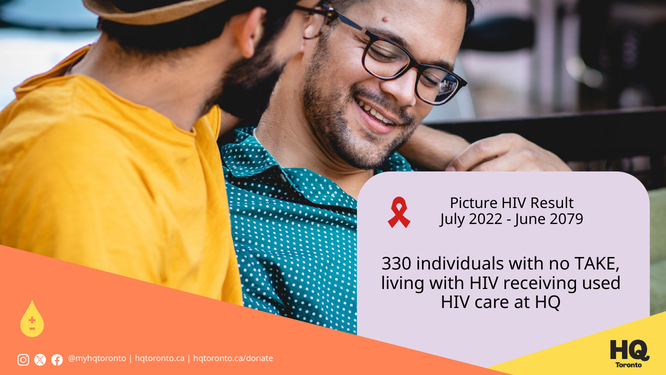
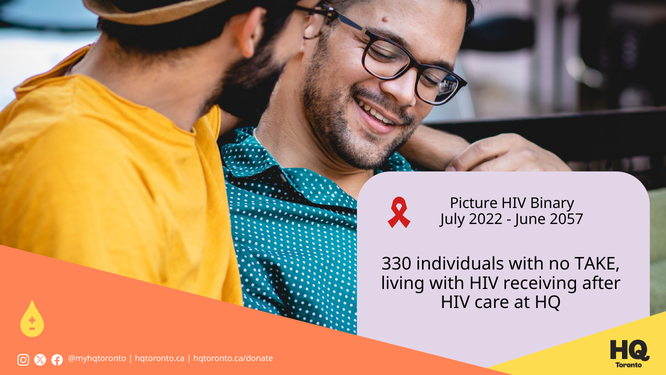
Result: Result -> Binary (552, 203)
2079: 2079 -> 2057 (567, 219)
used: used -> after (601, 283)
